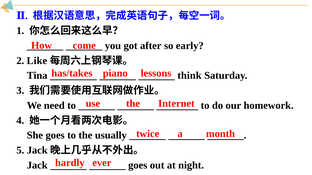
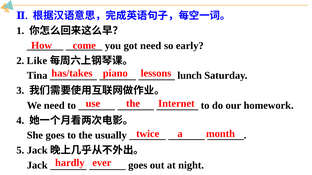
got after: after -> need (151, 46)
think: think -> lunch (190, 76)
